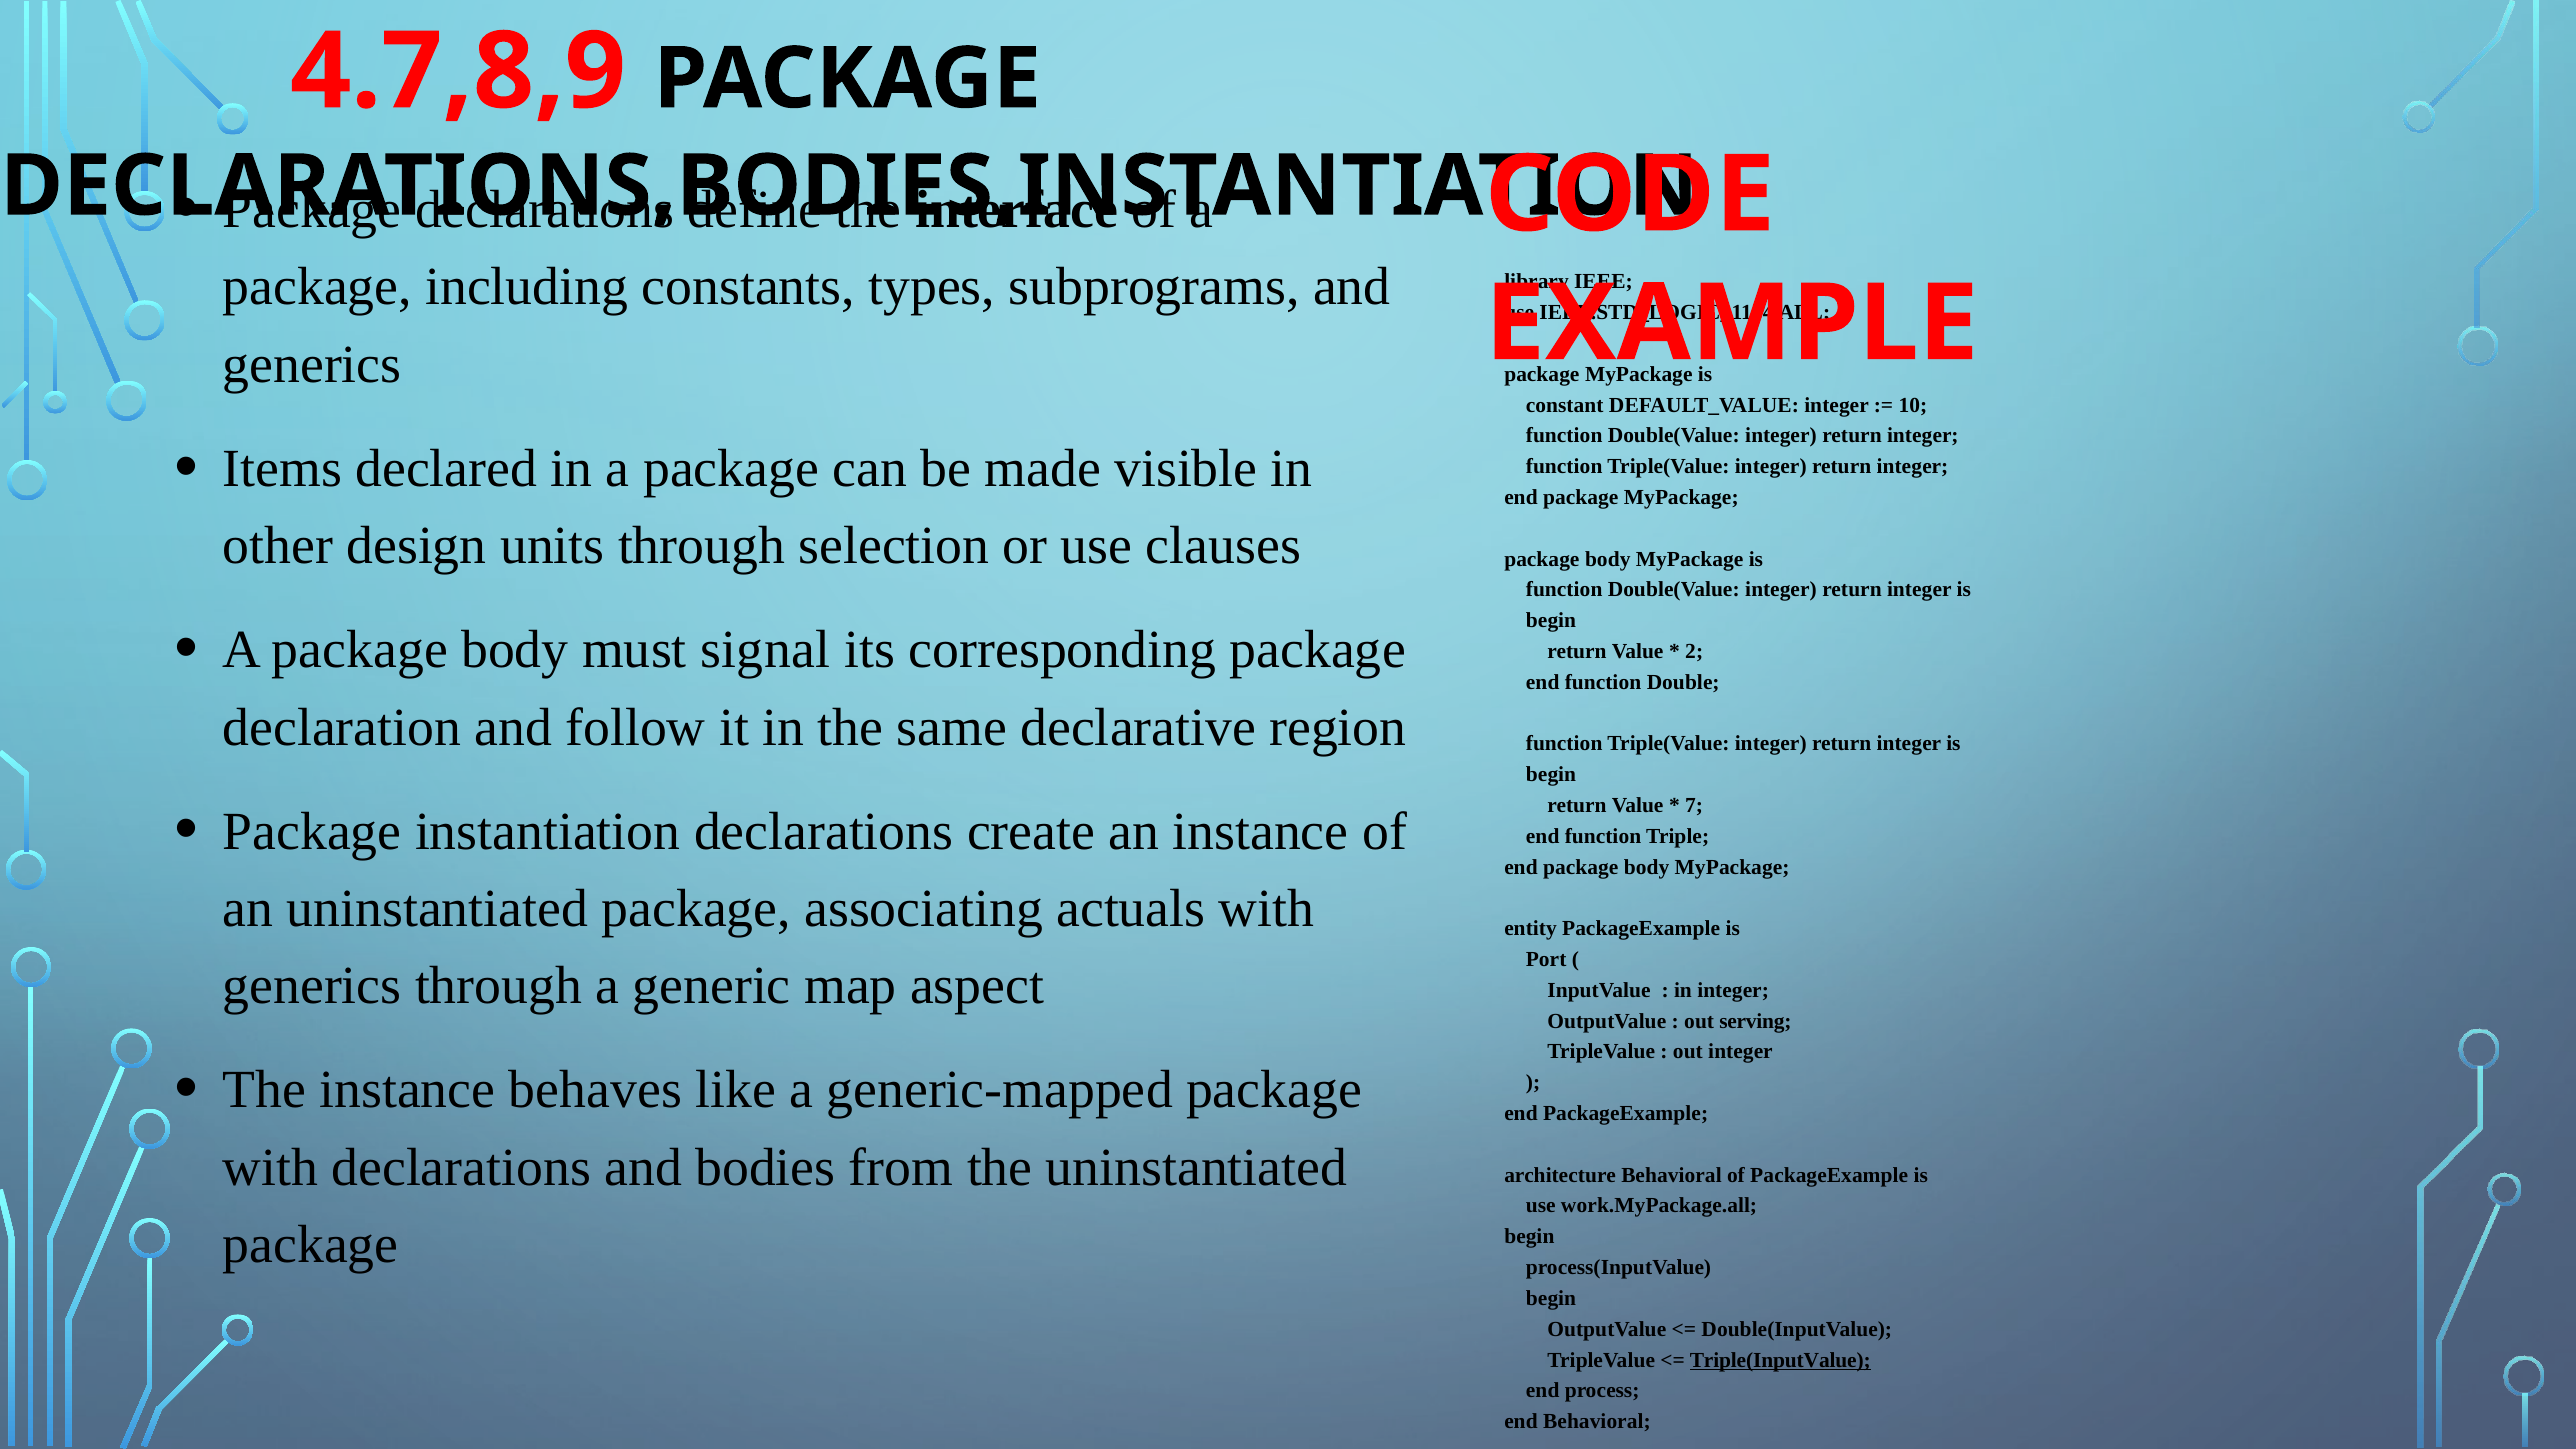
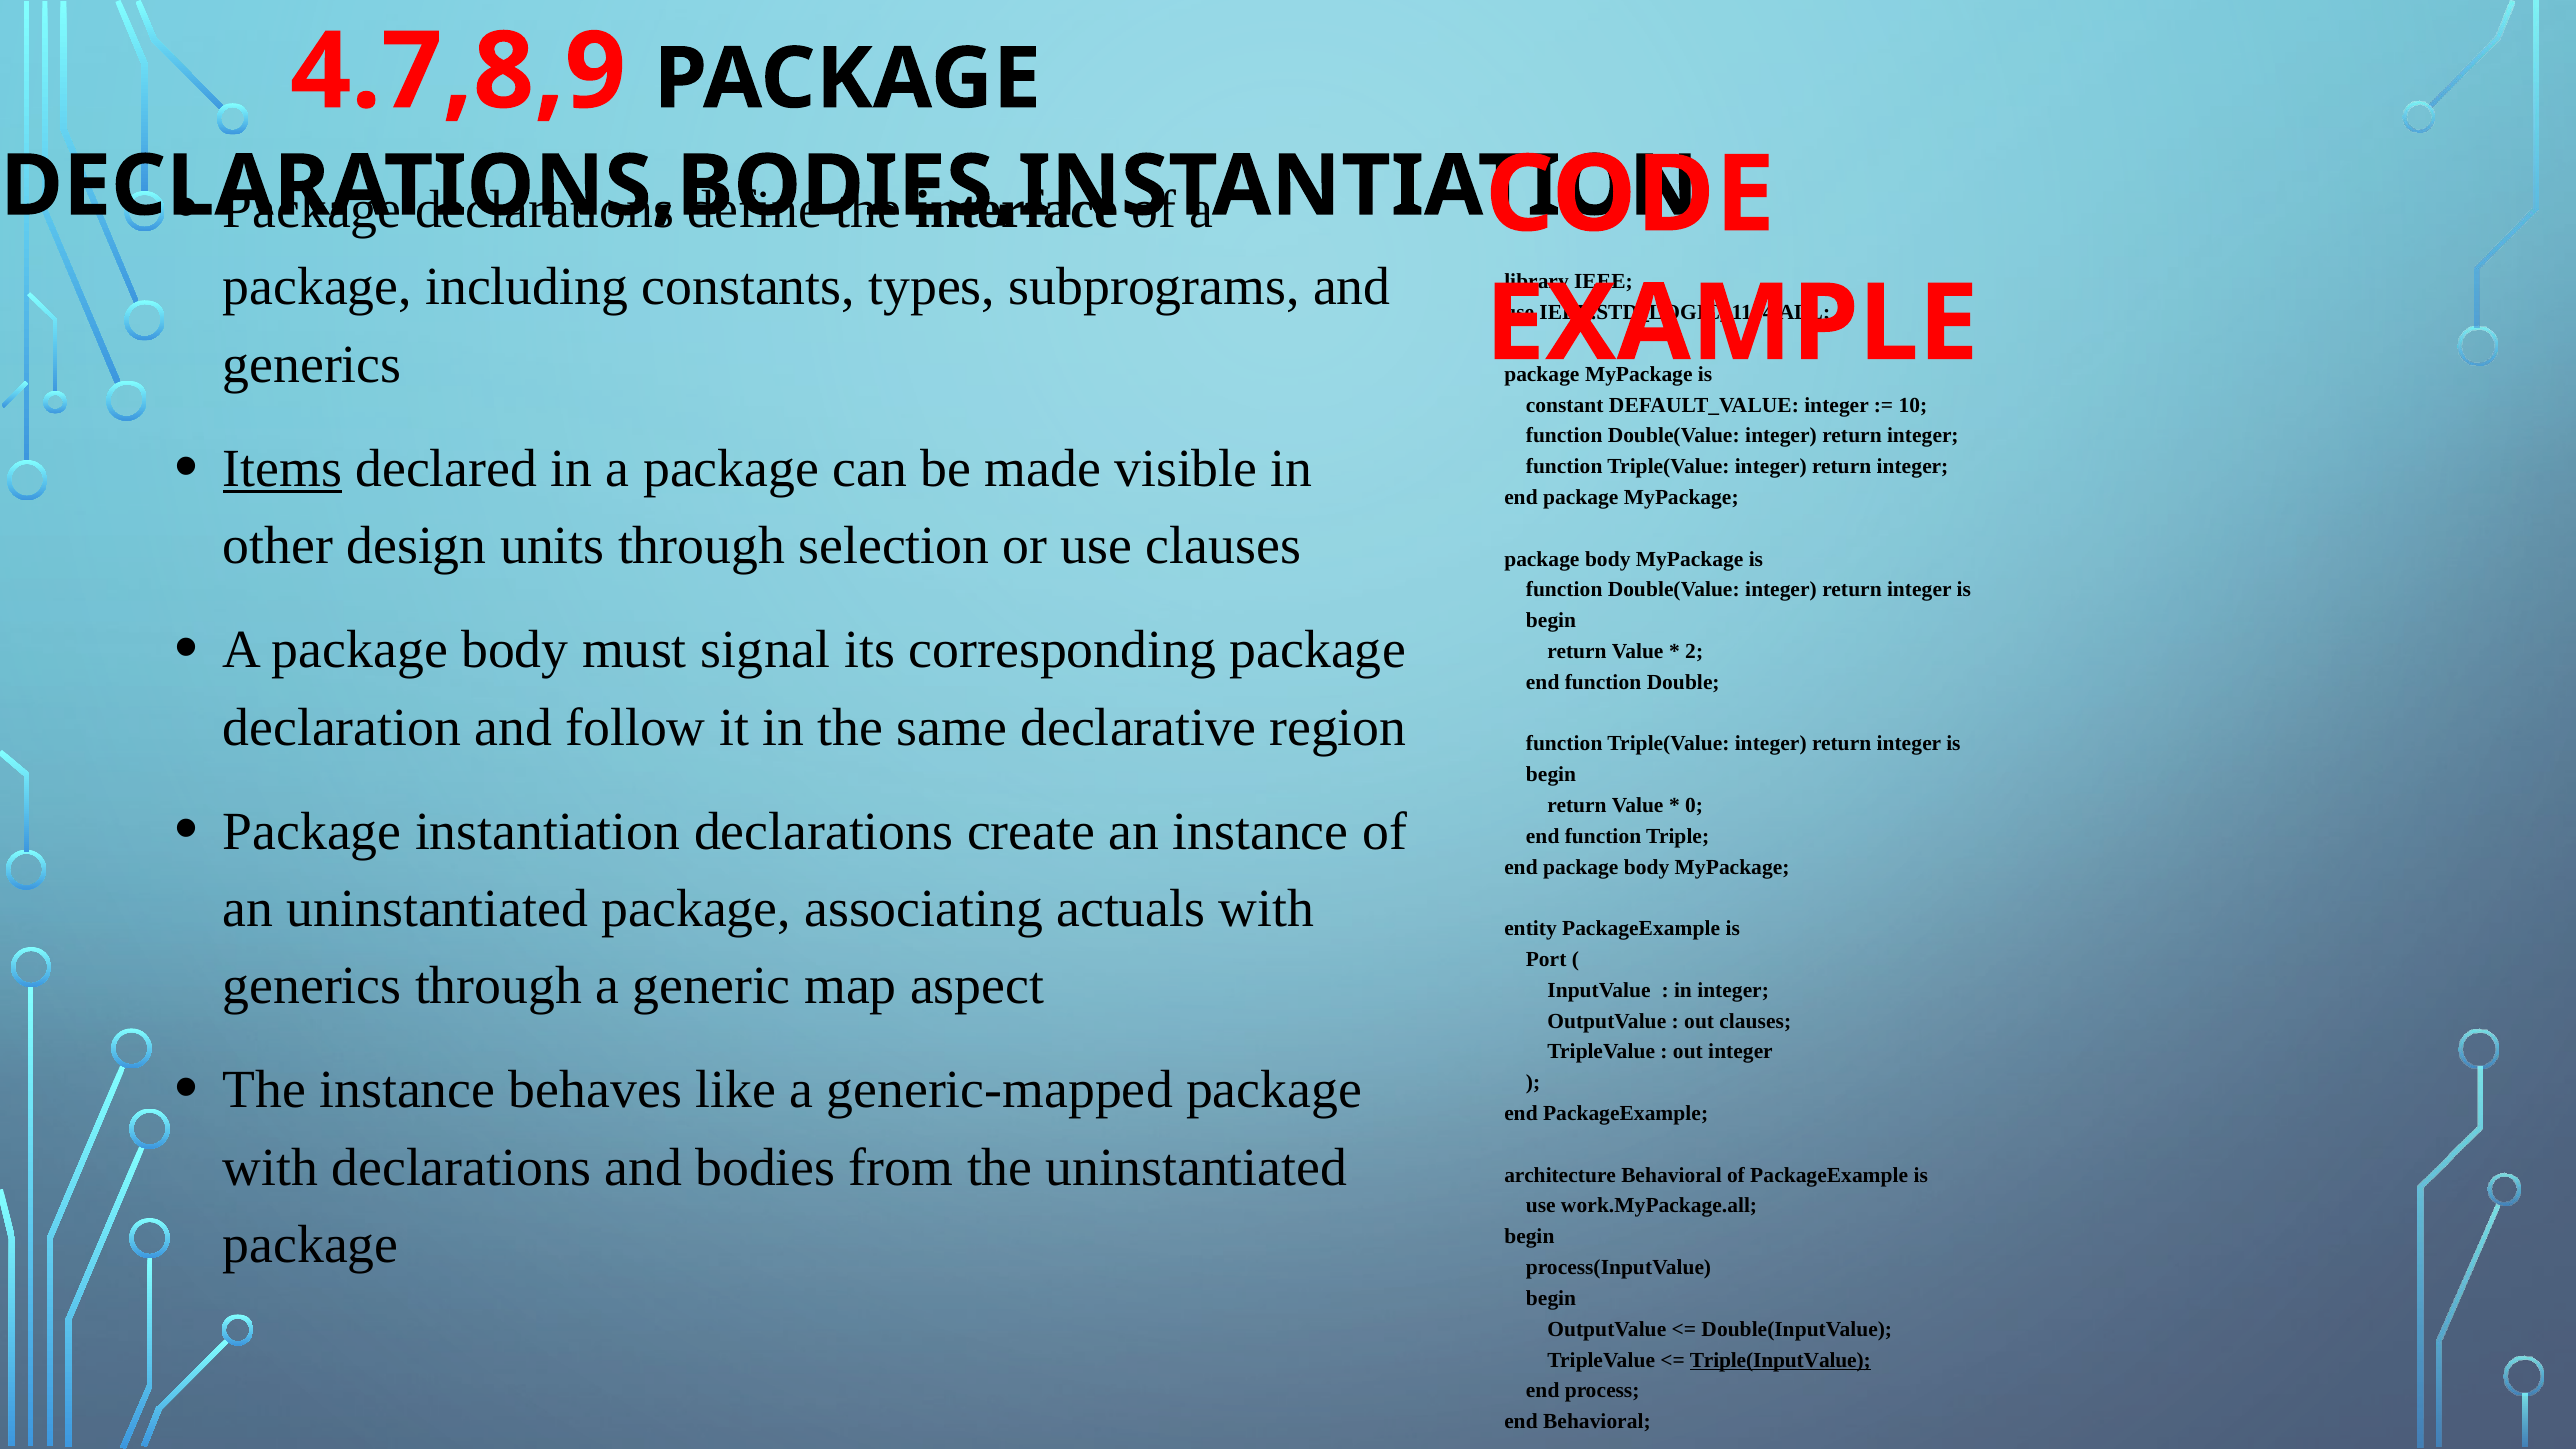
Items underline: none -> present (282, 469)
7: 7 -> 0 (1694, 805)
out serving: serving -> clauses (1755, 1021)
